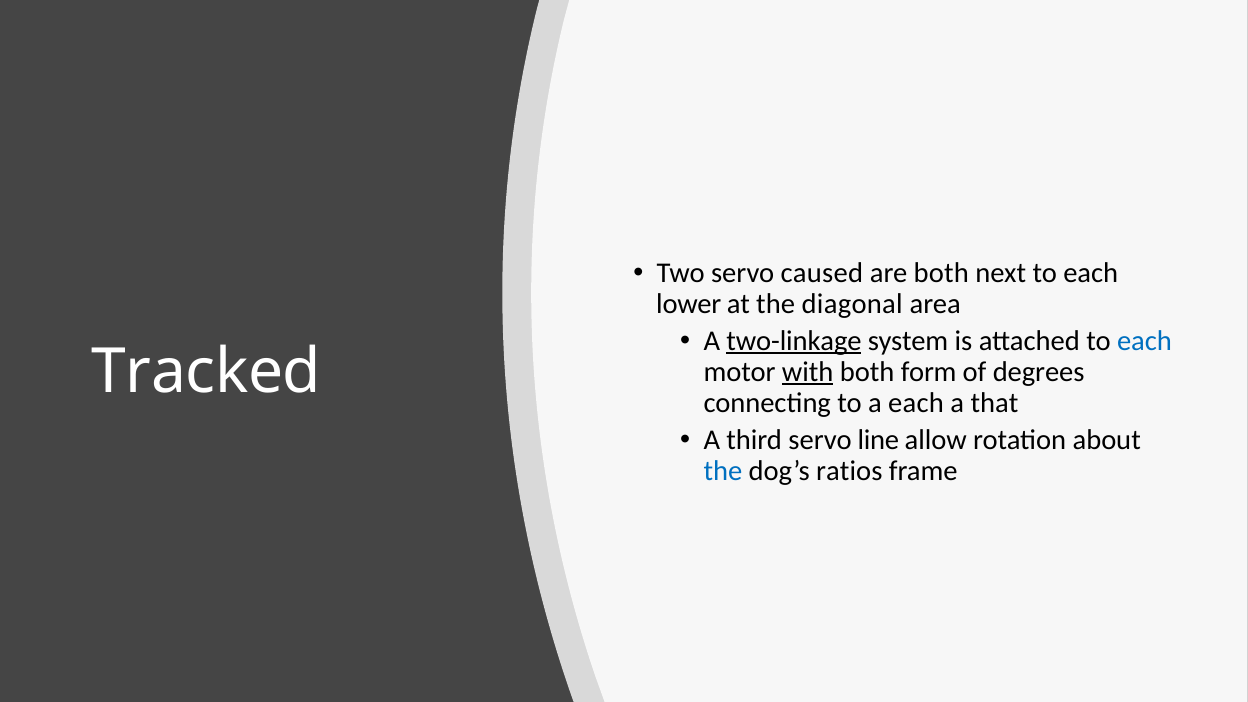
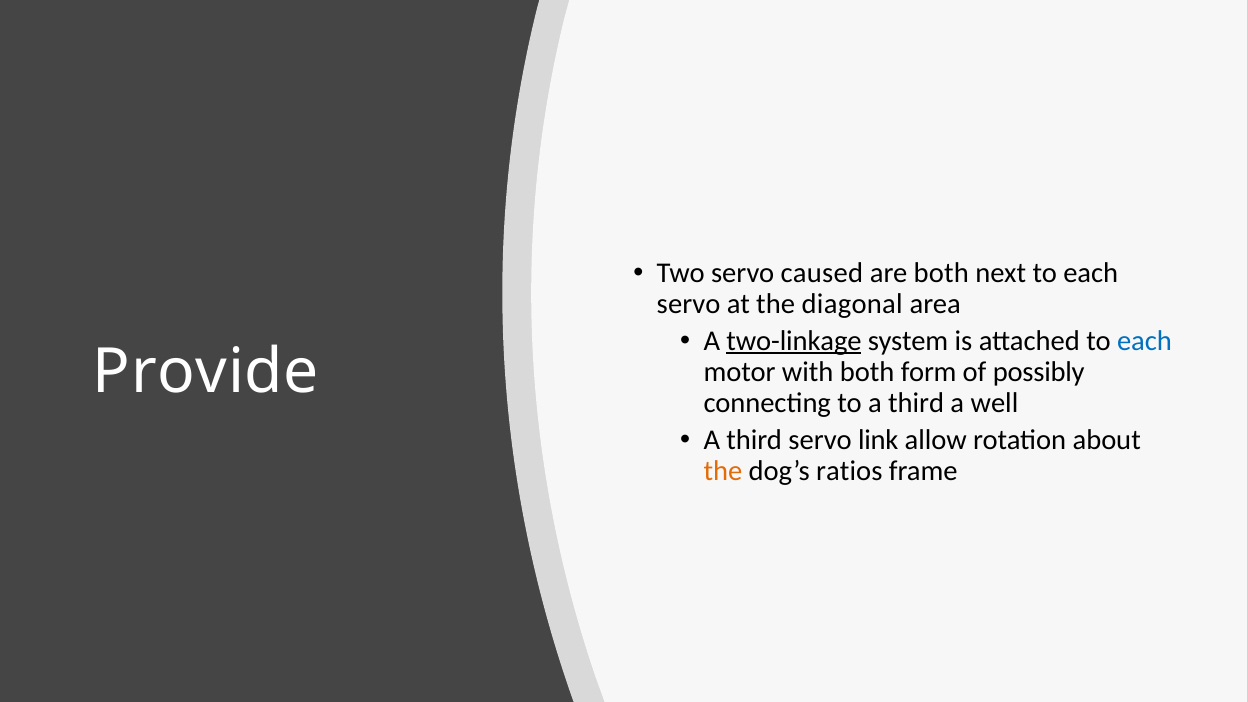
lower: lower -> servo (689, 304)
Tracked: Tracked -> Provide (206, 372)
with underline: present -> none (808, 372)
degrees: degrees -> possibly (1039, 372)
to a each: each -> third (916, 403)
that: that -> well (994, 403)
line: line -> link (878, 440)
the colour: blue -> orange (723, 471)
